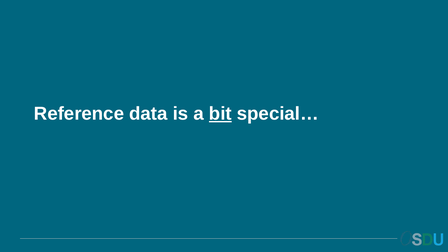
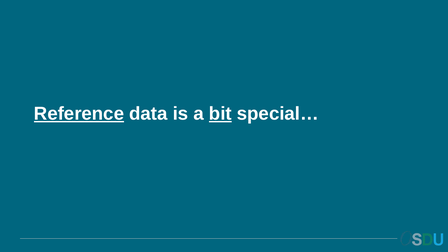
Reference underline: none -> present (79, 114)
